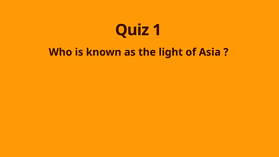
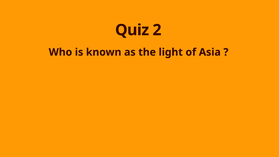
1: 1 -> 2 (157, 30)
